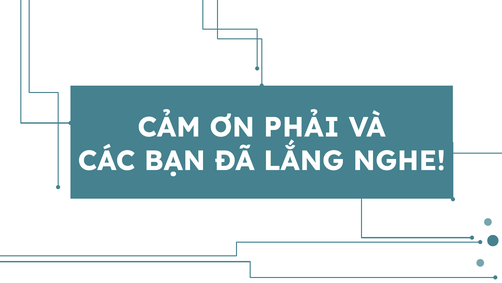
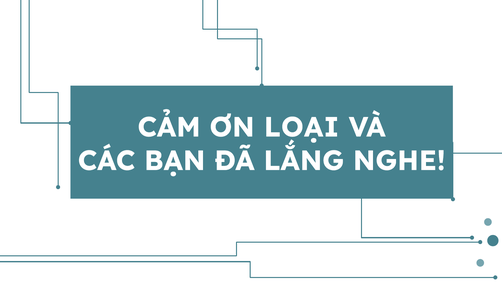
PHẢI: PHẢI -> LOẠI (301, 127)
